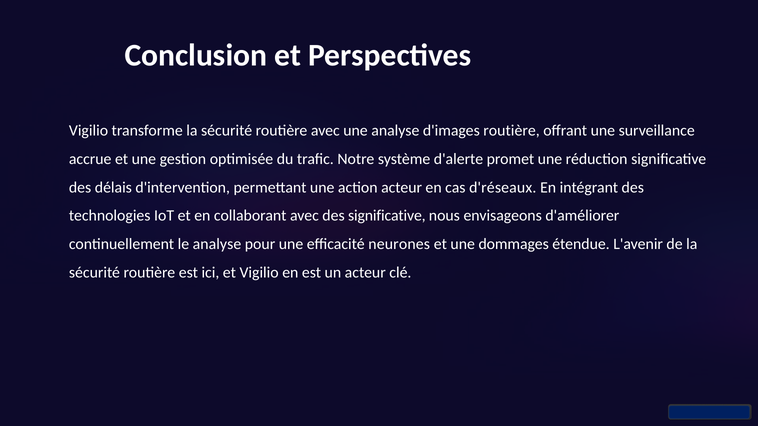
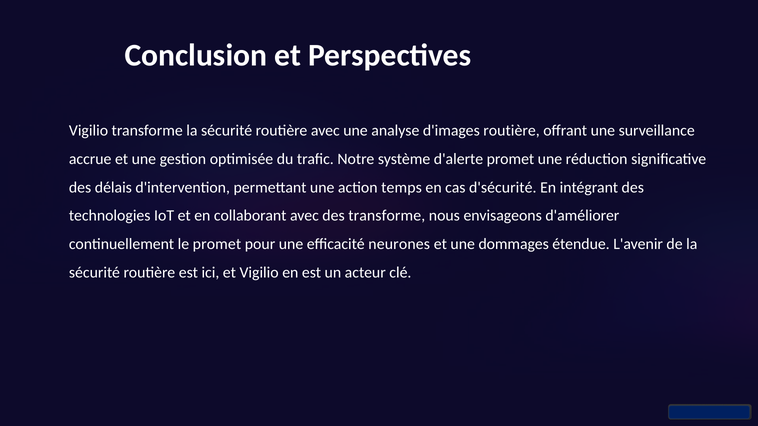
action acteur: acteur -> temps (402, 188)
d'réseaux: d'réseaux -> d'sécurité (503, 188)
des significative: significative -> transforme (387, 216)
le analyse: analyse -> promet (217, 244)
